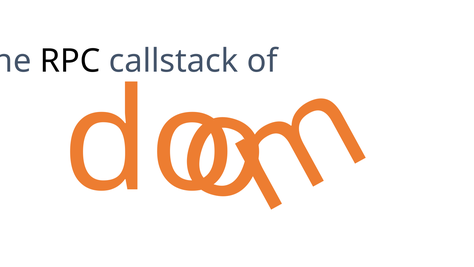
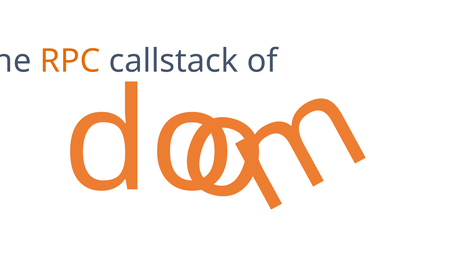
RPC colour: black -> orange (70, 61)
